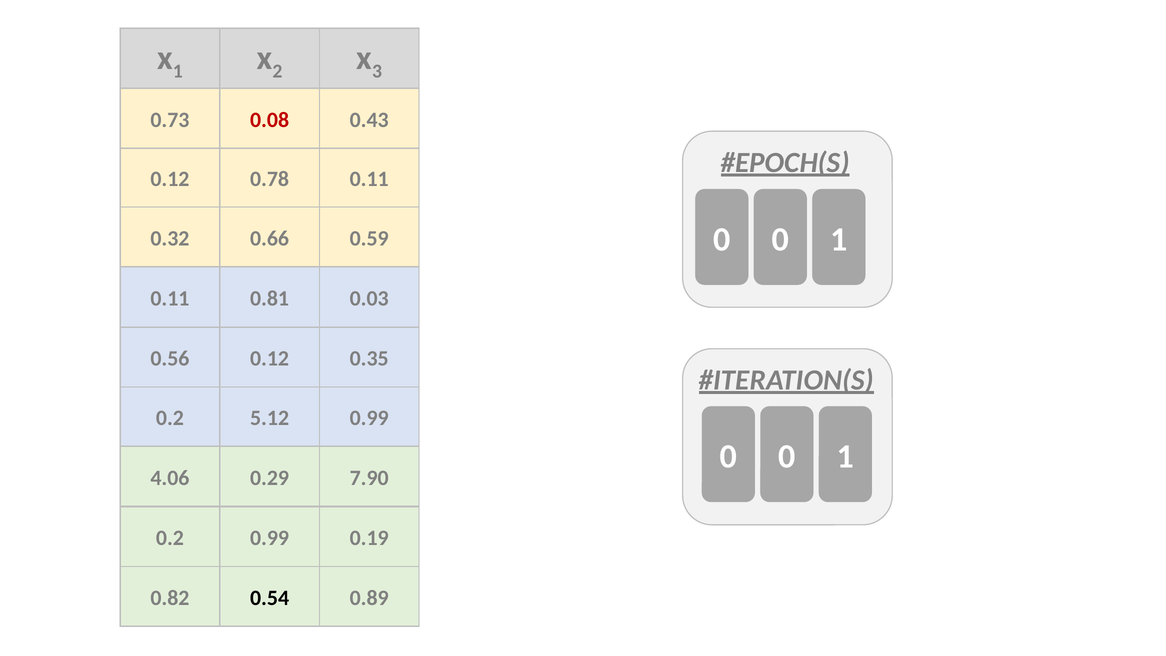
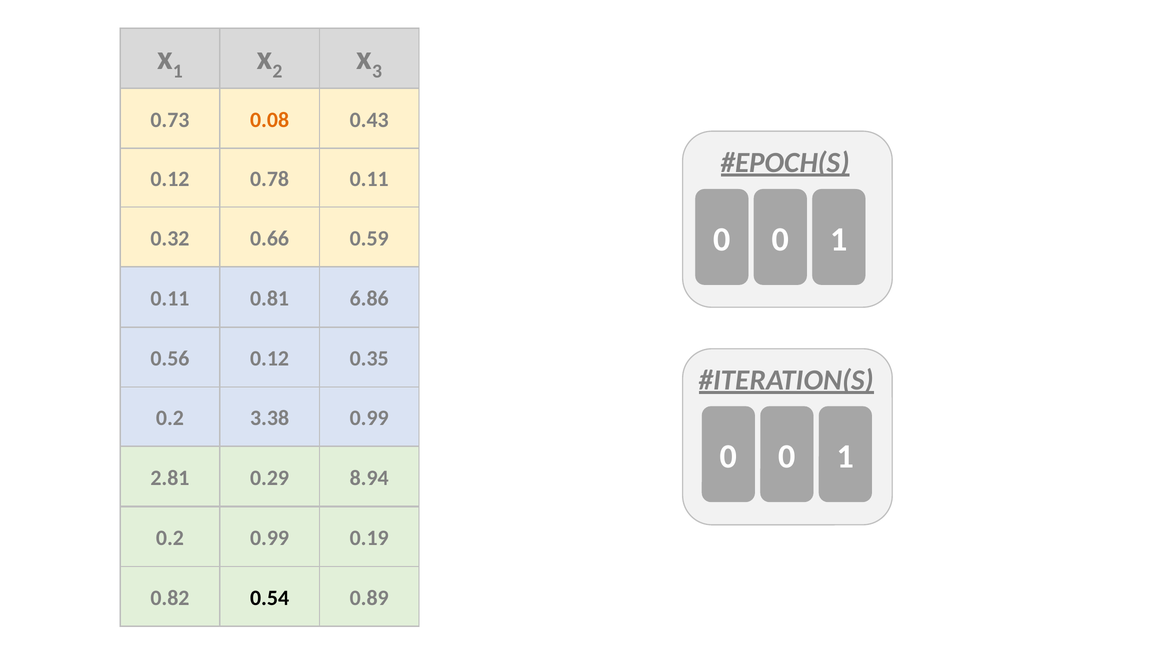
0.08 colour: red -> orange (270, 120)
0.03: 0.03 -> 6.86 (369, 298)
5.12: 5.12 -> 3.38 (270, 418)
4.06: 4.06 -> 2.81 (170, 478)
7.90: 7.90 -> 8.94 (369, 478)
